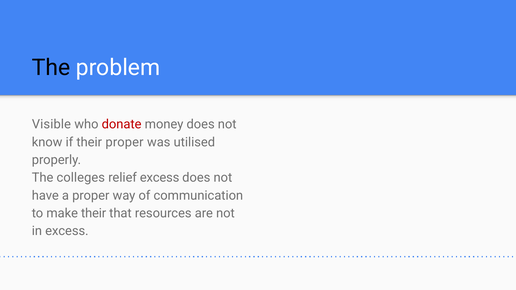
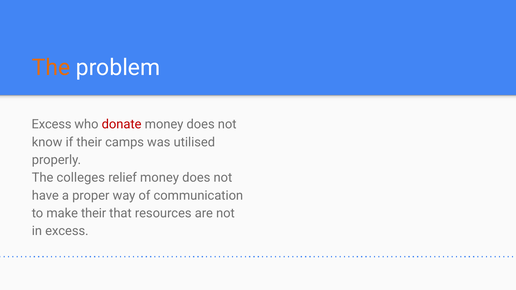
The colour: black -> orange (51, 68)
Visible: Visible -> Excess (52, 124)
their proper: proper -> camps (125, 142)
relief excess: excess -> money (160, 178)
